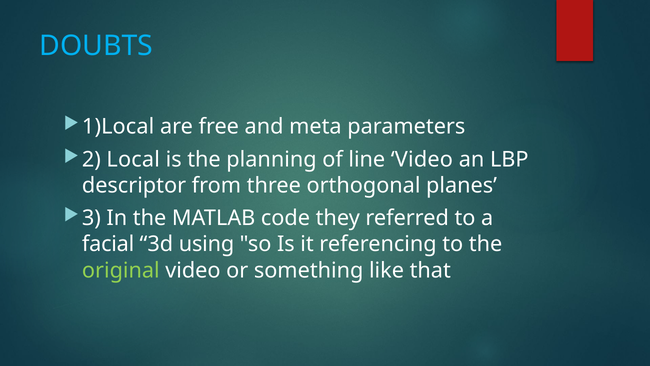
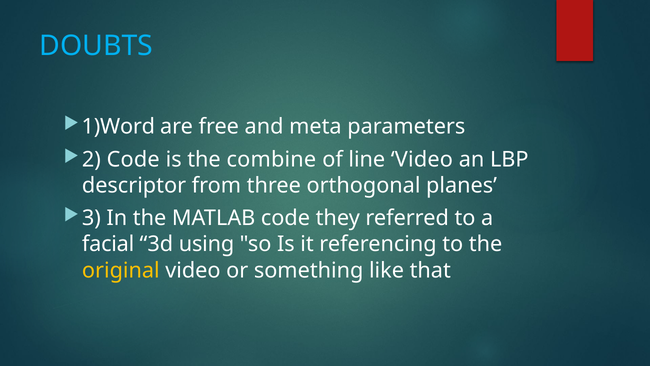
1)Local: 1)Local -> 1)Word (118, 126)
2 Local: Local -> Code (133, 159)
planning: planning -> combine (271, 159)
original colour: light green -> yellow (121, 270)
